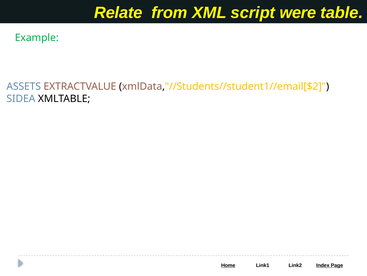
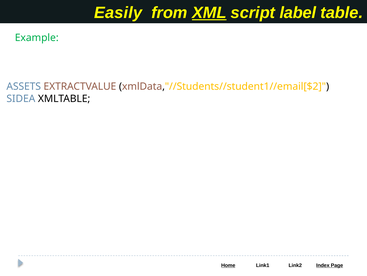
Relate: Relate -> Easily (118, 13)
XML underline: none -> present (209, 13)
were: were -> label (298, 13)
